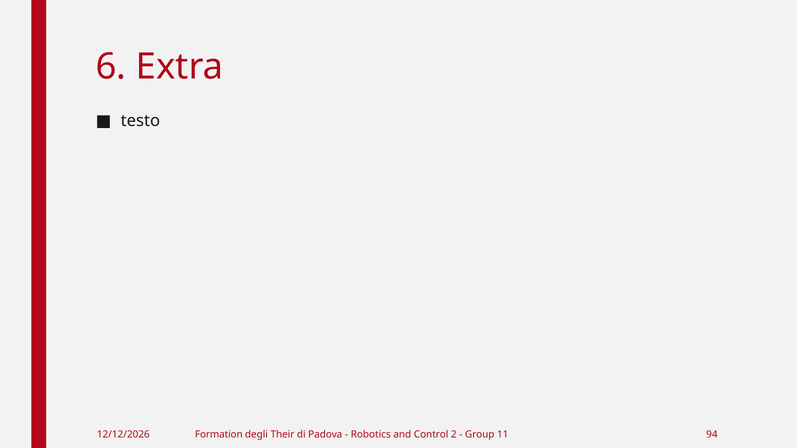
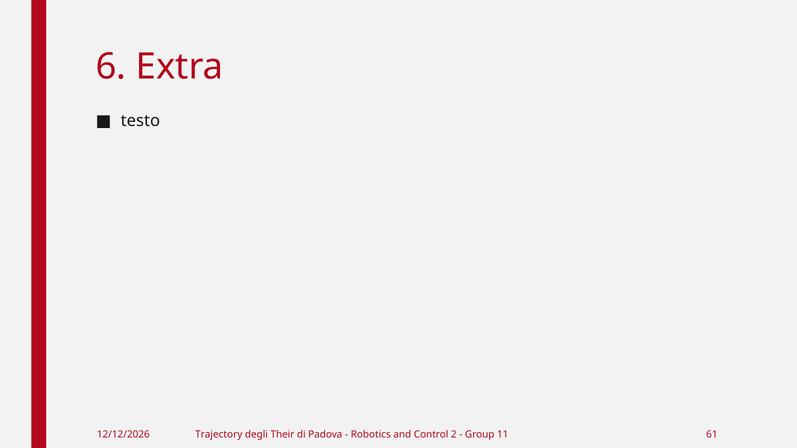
Formation: Formation -> Trajectory (219, 435)
94: 94 -> 61 (712, 435)
